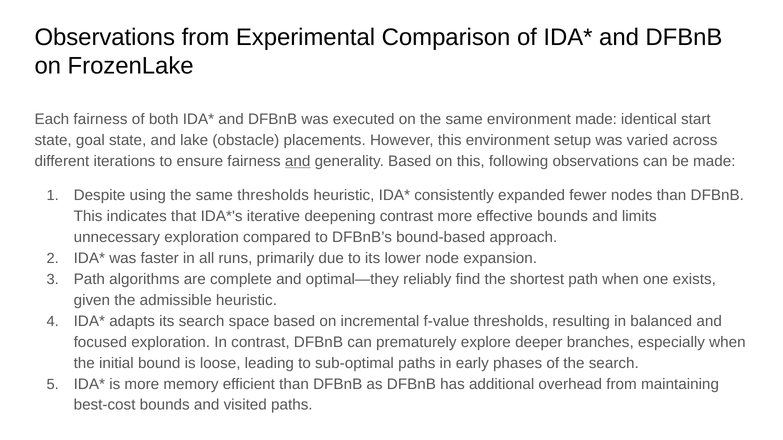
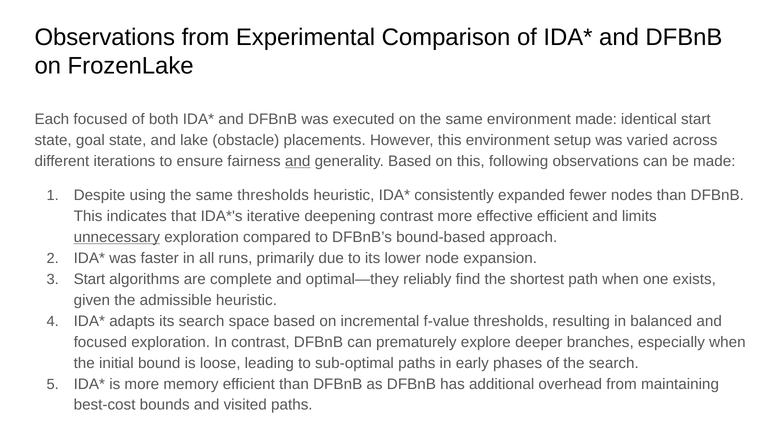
Each fairness: fairness -> focused (101, 119)
effective bounds: bounds -> efficient (563, 216)
unnecessary underline: none -> present (117, 237)
Path: Path -> Start (89, 279)
